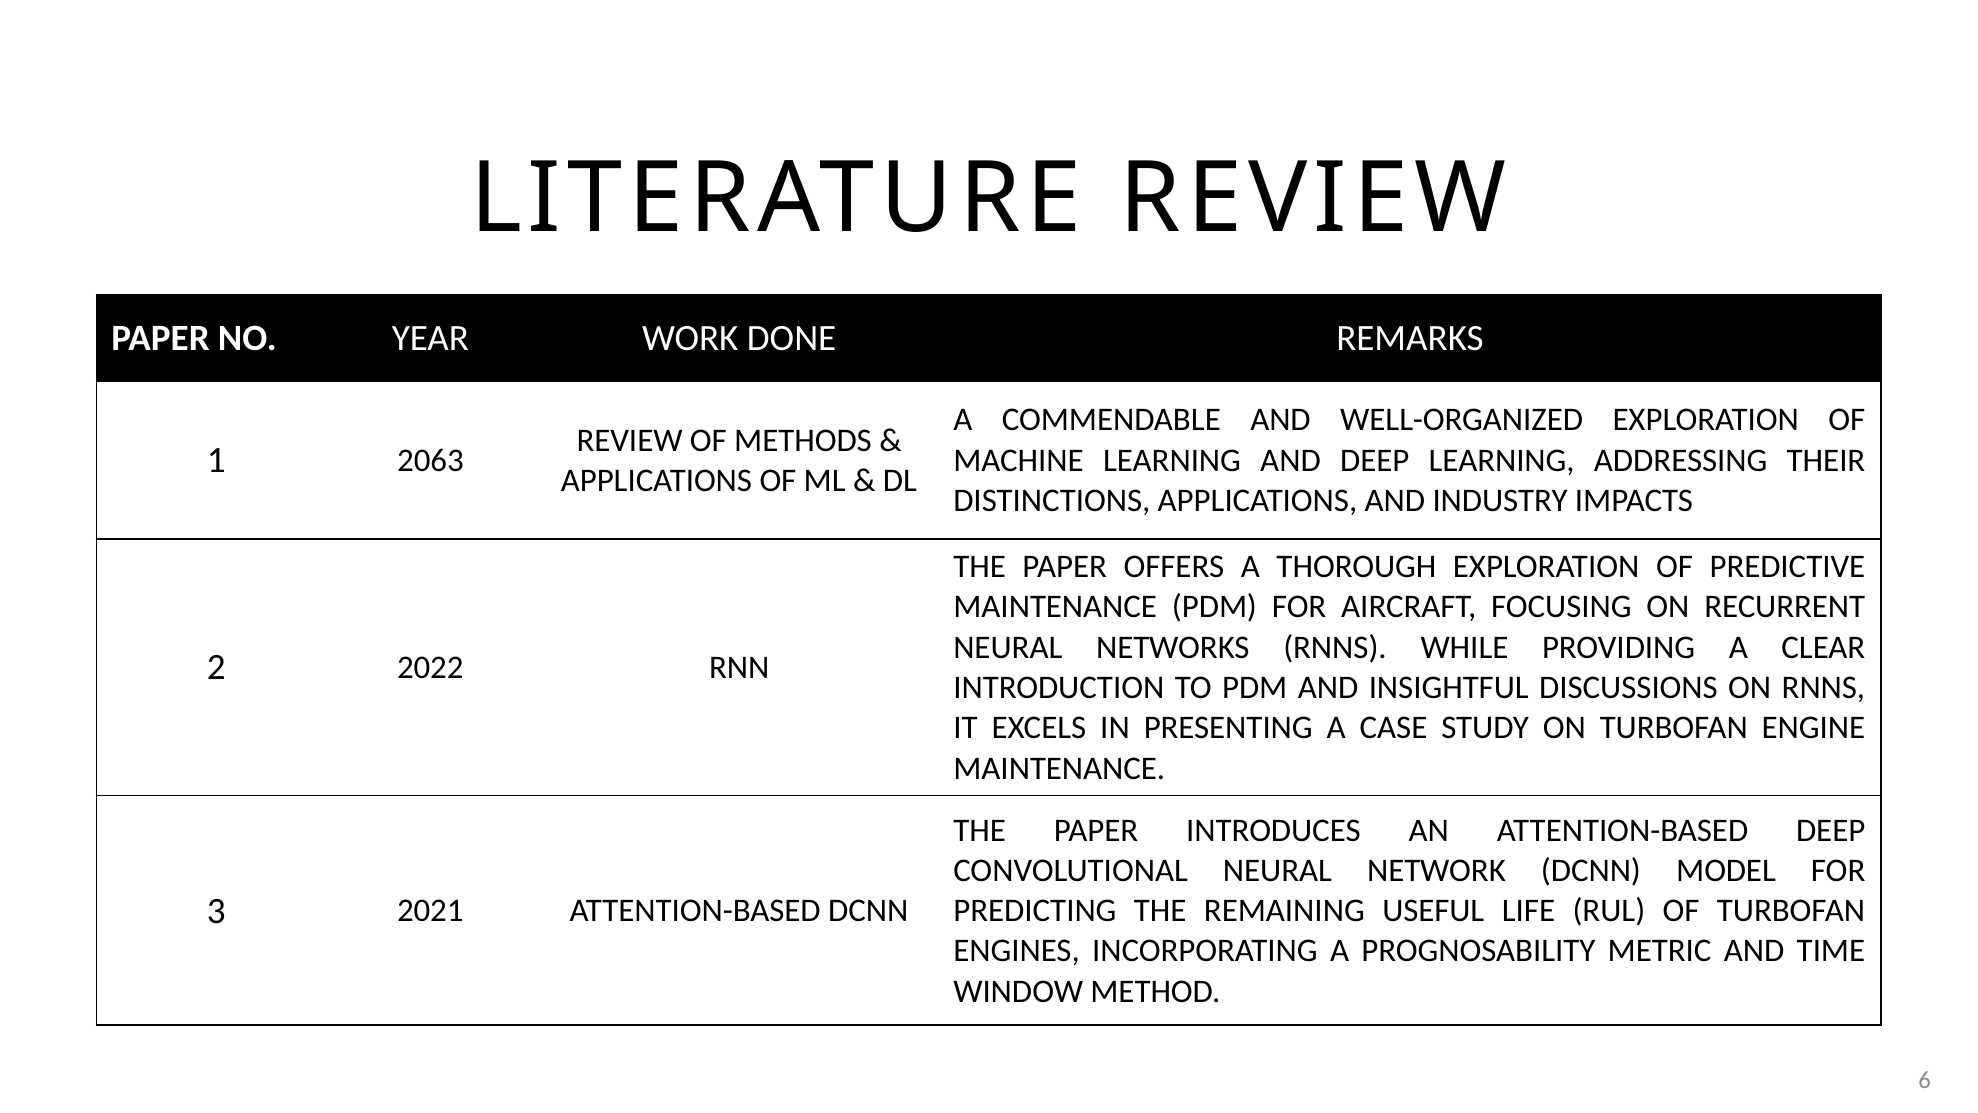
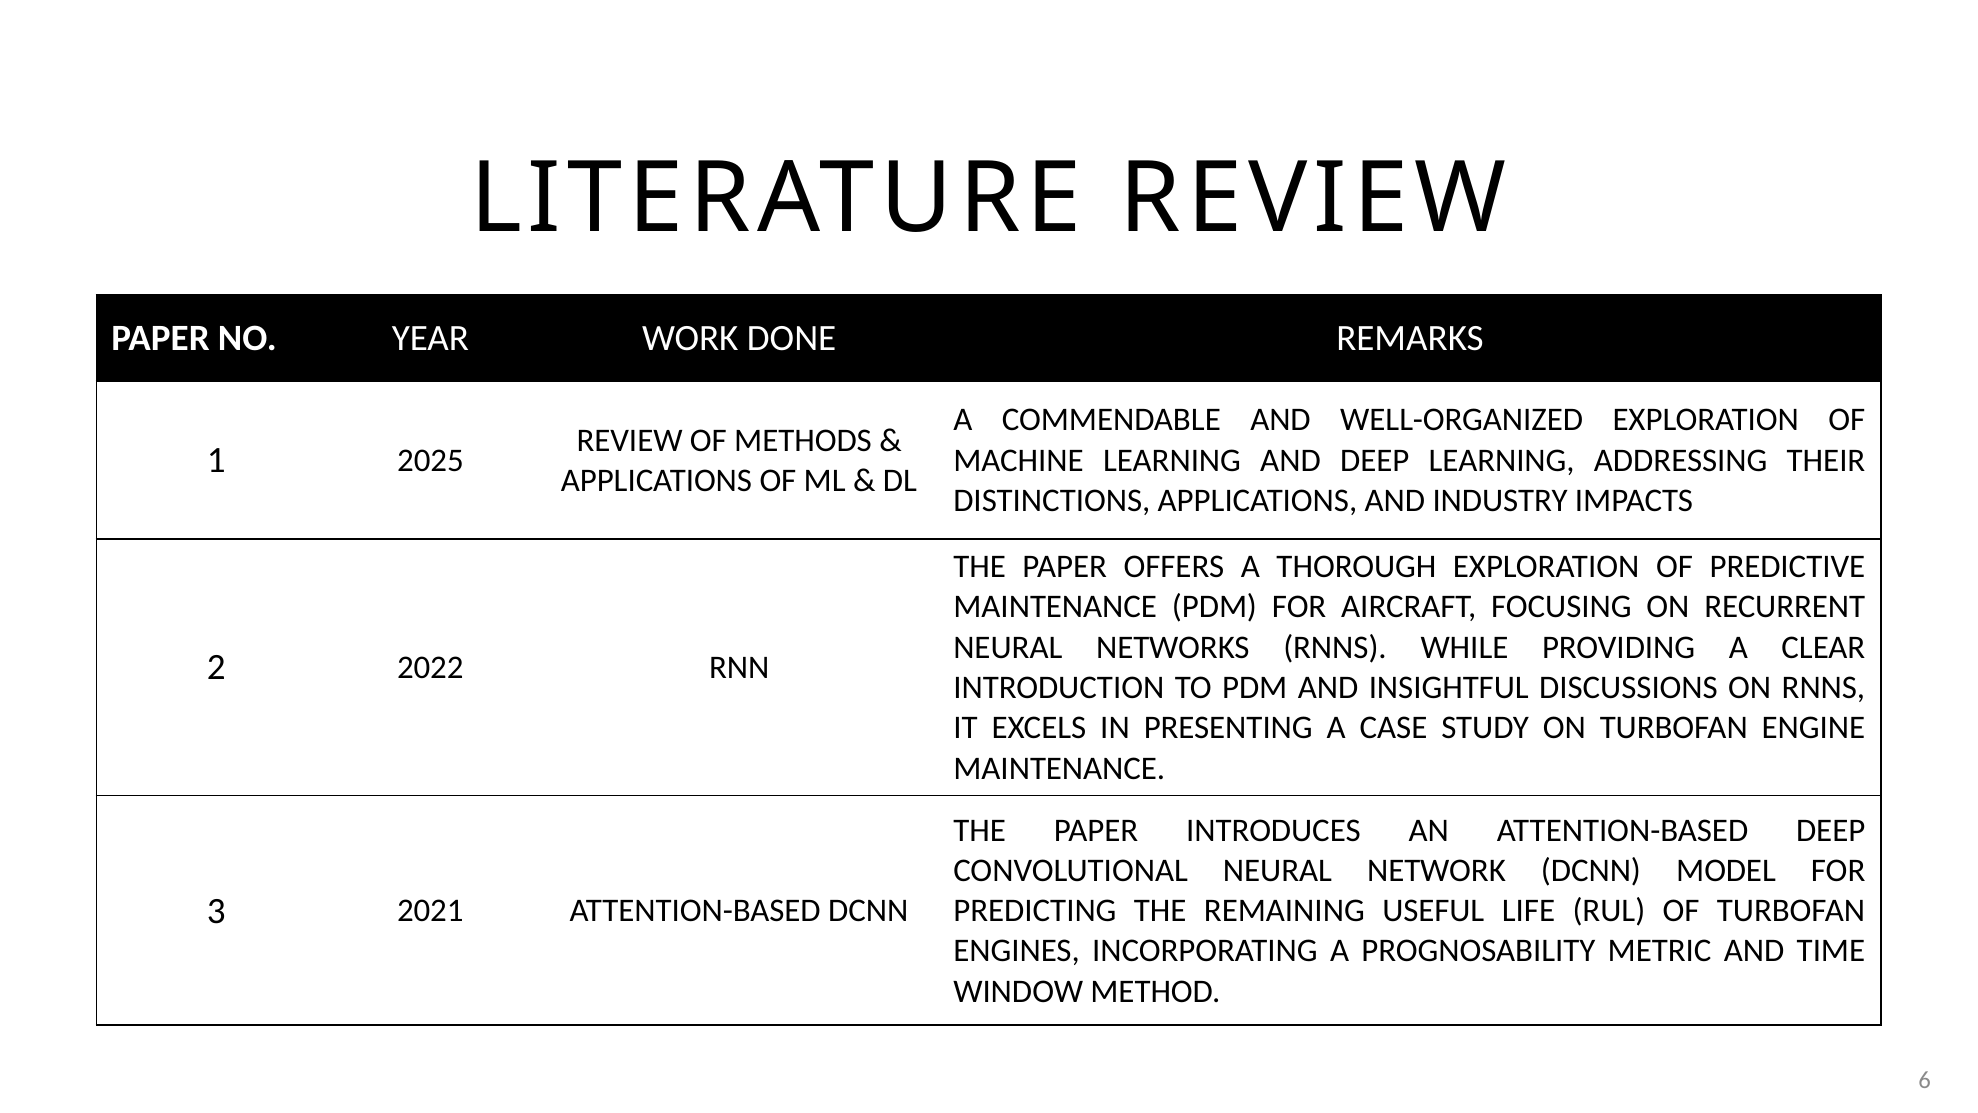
2063: 2063 -> 2025 (430, 460)
